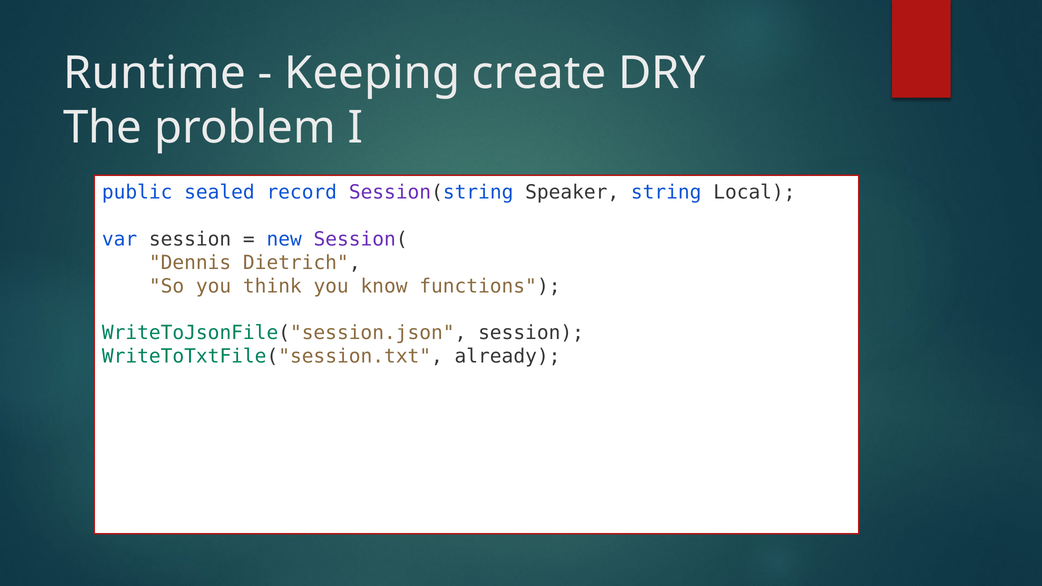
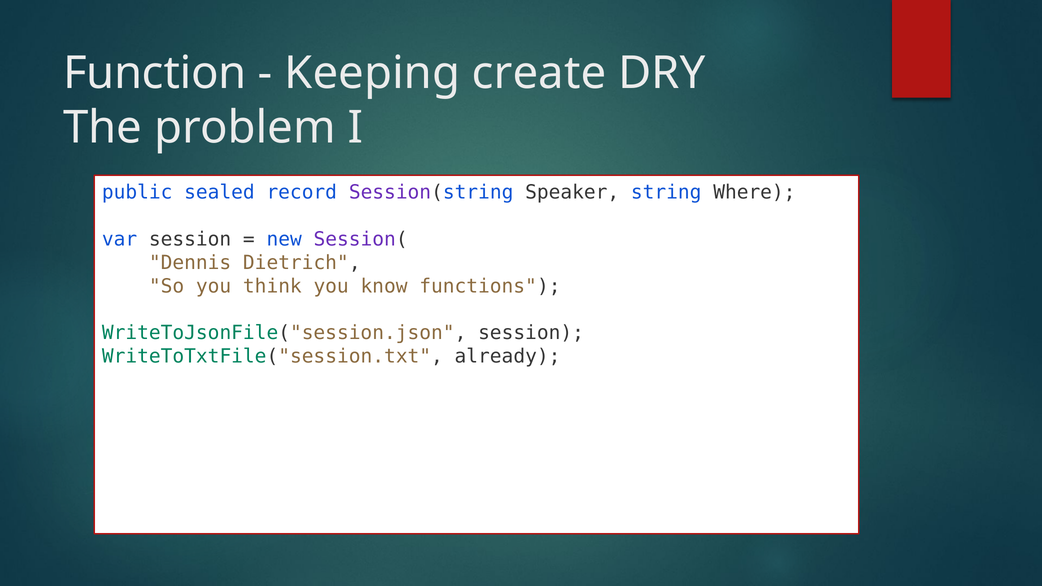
Runtime: Runtime -> Function (155, 73)
Local: Local -> Where (754, 192)
